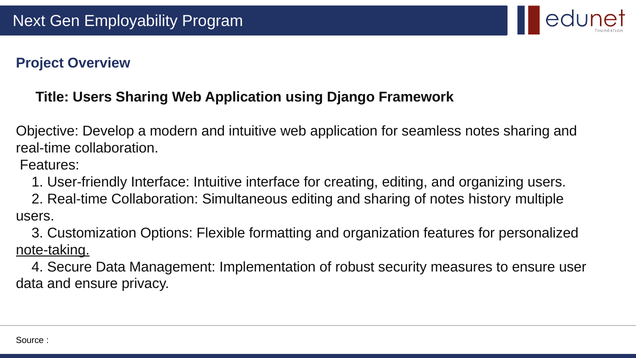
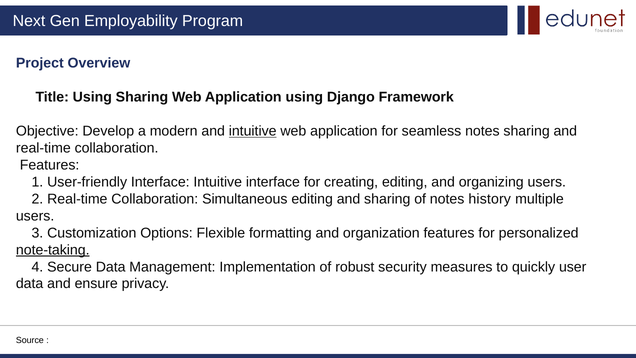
Title Users: Users -> Using (92, 97)
intuitive underline: none -> present (253, 131)
to ensure: ensure -> quickly (534, 267)
